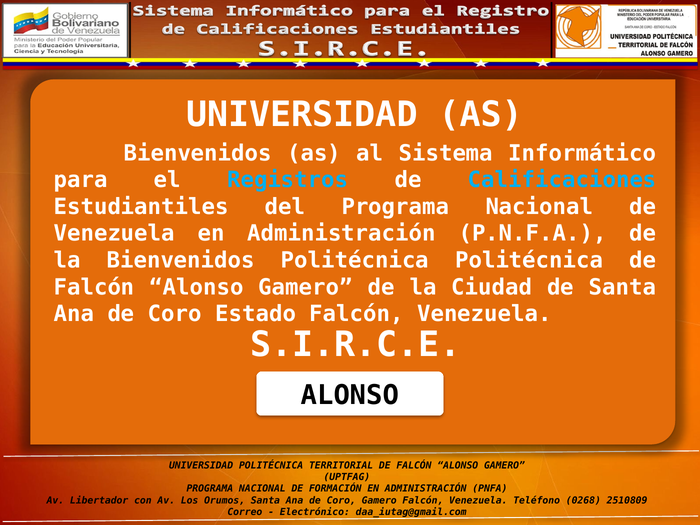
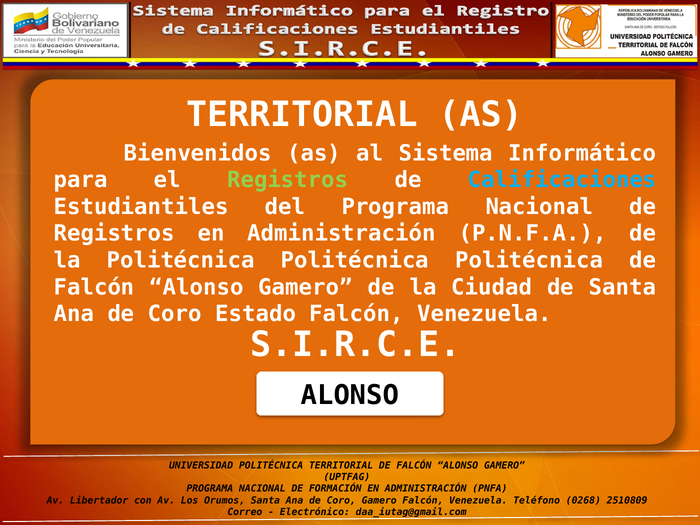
UNIVERSIDAD: UNIVERSIDAD -> TERRITORIAL (302, 115)
Registros colour: light blue -> light green (288, 180)
Venezuela: Venezuela -> Registros (114, 234)
la Bienvenidos: Bienvenidos -> Politécnica (181, 260)
